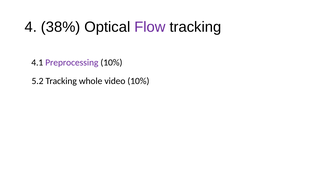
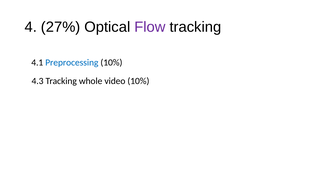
38%: 38% -> 27% (61, 27)
Preprocessing colour: purple -> blue (72, 63)
5.2: 5.2 -> 4.3 (38, 81)
